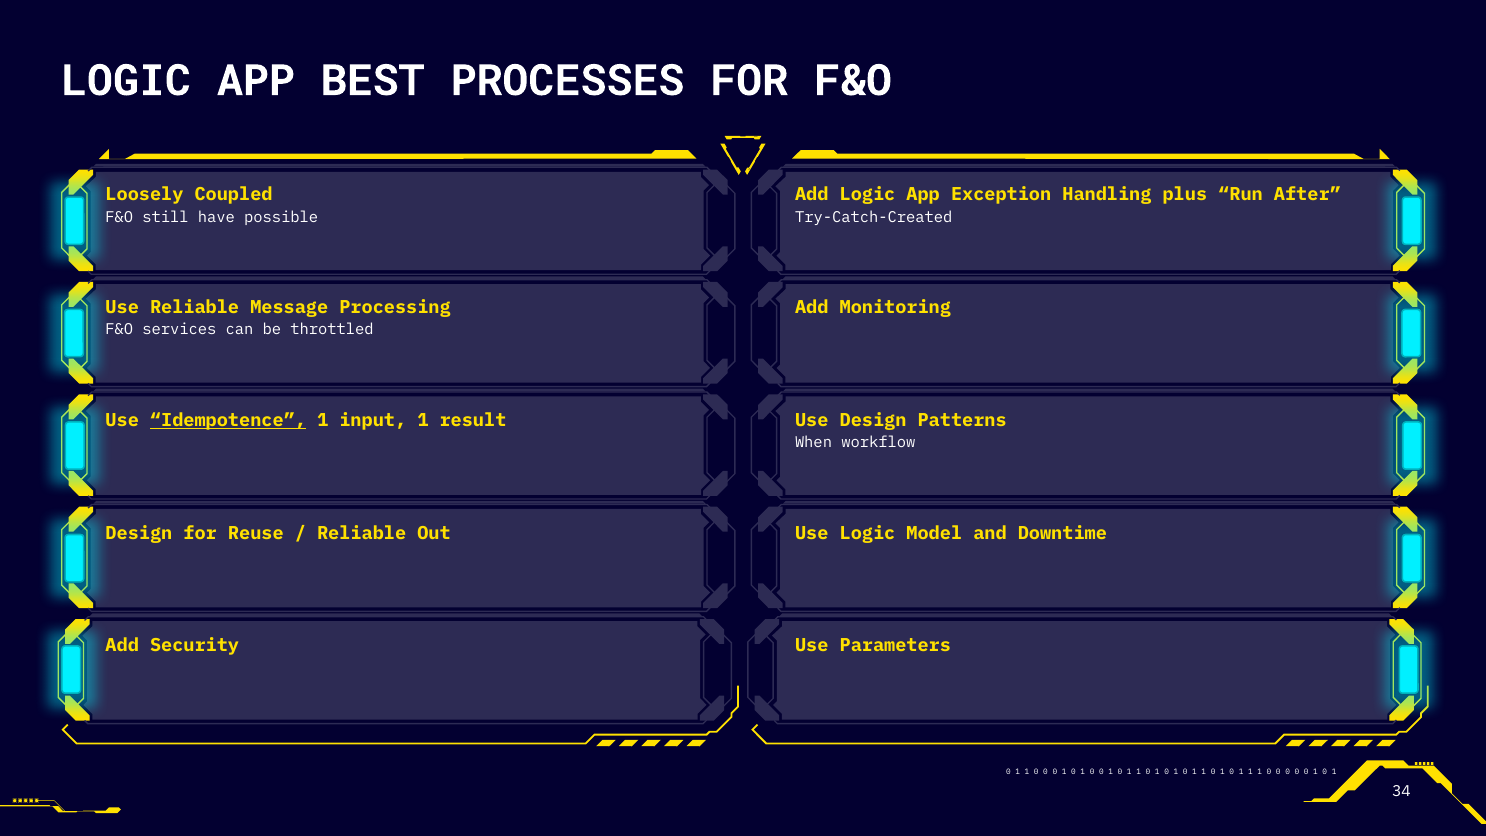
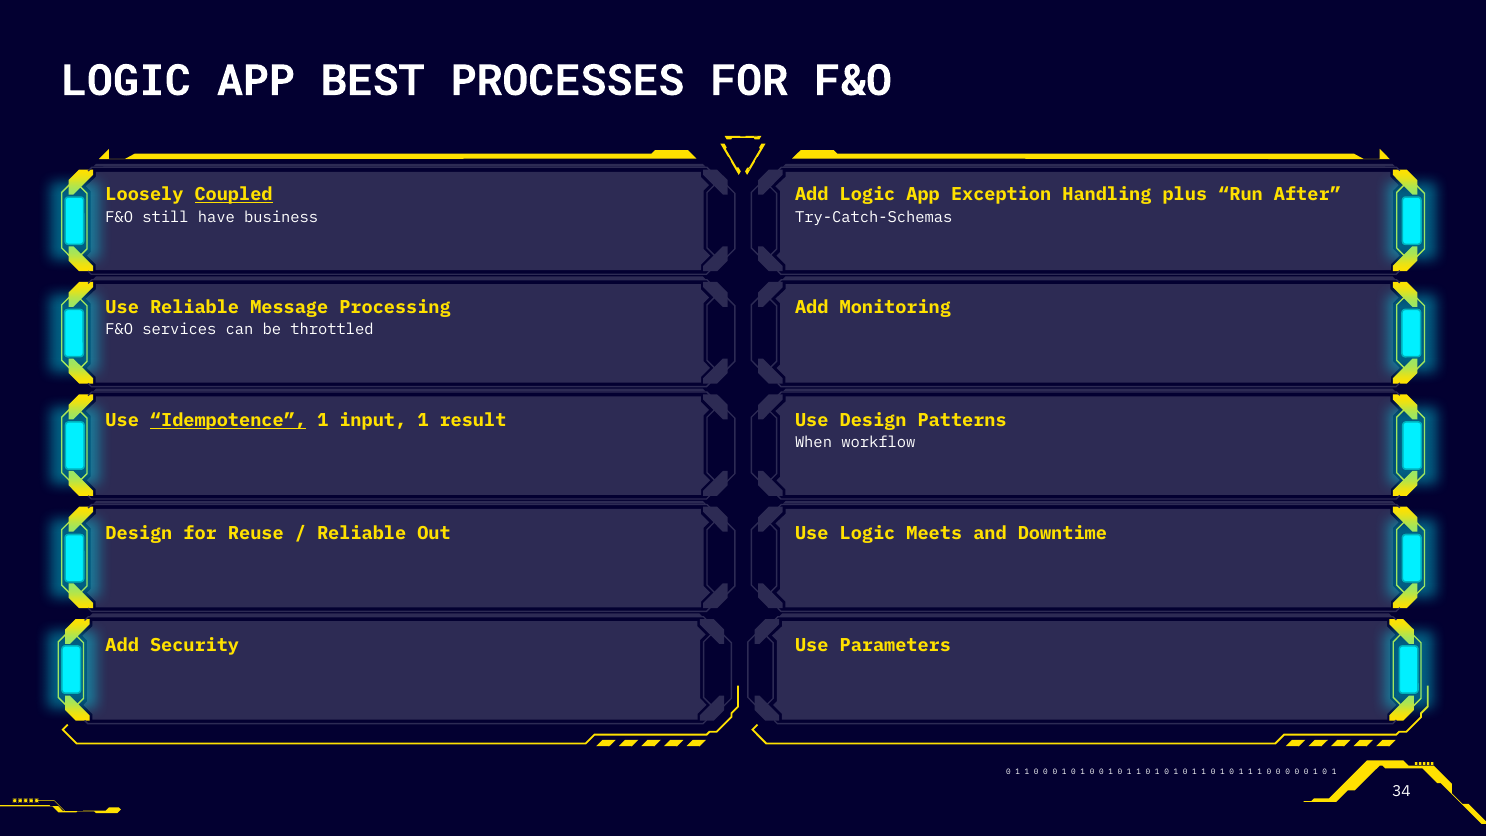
Coupled underline: none -> present (234, 195)
possible: possible -> business (281, 217)
Try-Catch-Created: Try-Catch-Created -> Try-Catch-Schemas (874, 217)
Model: Model -> Meets (934, 533)
